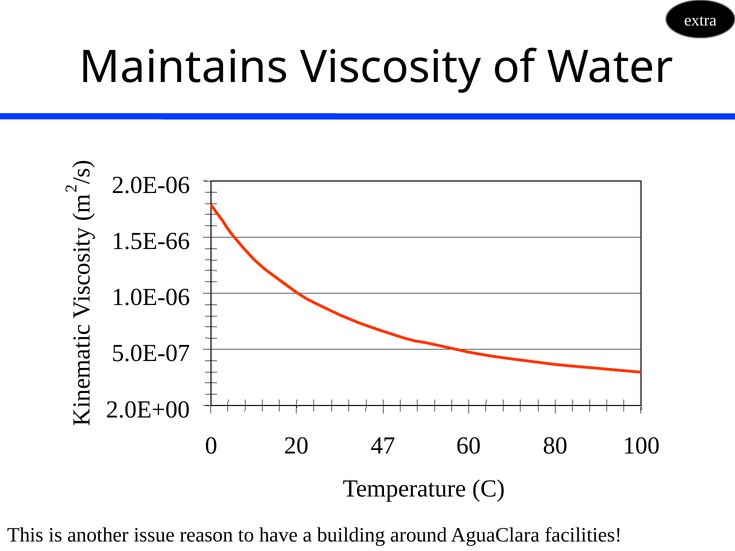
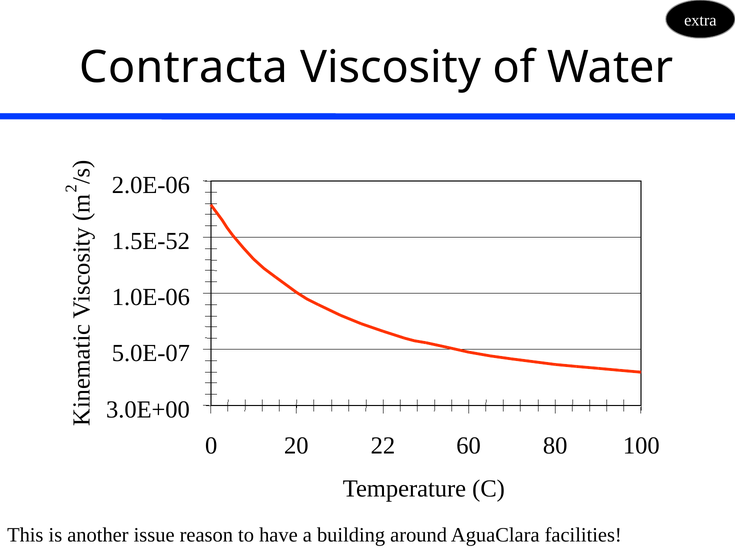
Maintains: Maintains -> Contracta (184, 67)
1.5E-66: 1.5E-66 -> 1.5E-52 (151, 241)
2.0E+00: 2.0E+00 -> 3.0E+00 (148, 410)
47: 47 -> 22 (383, 446)
